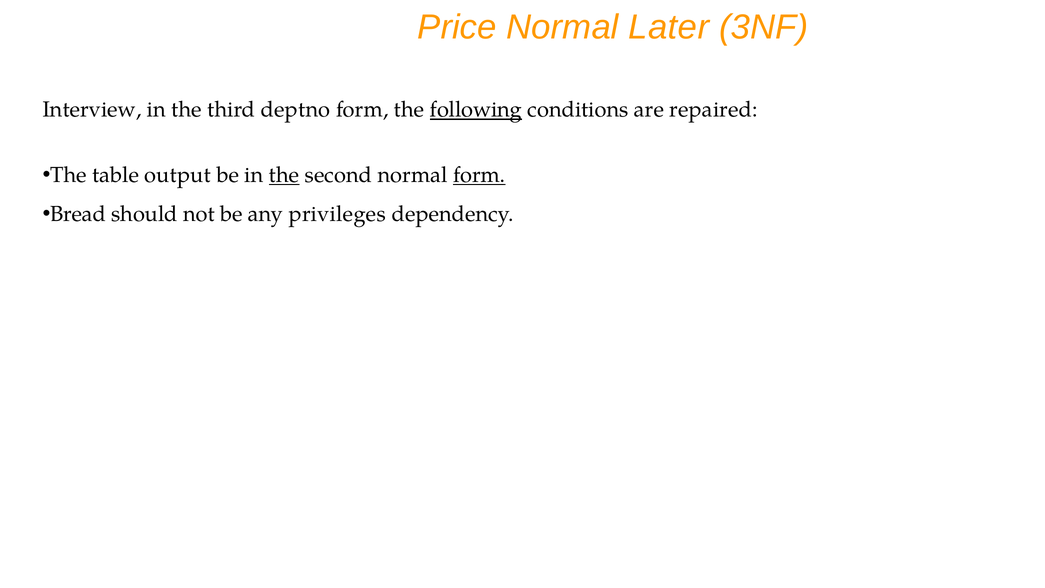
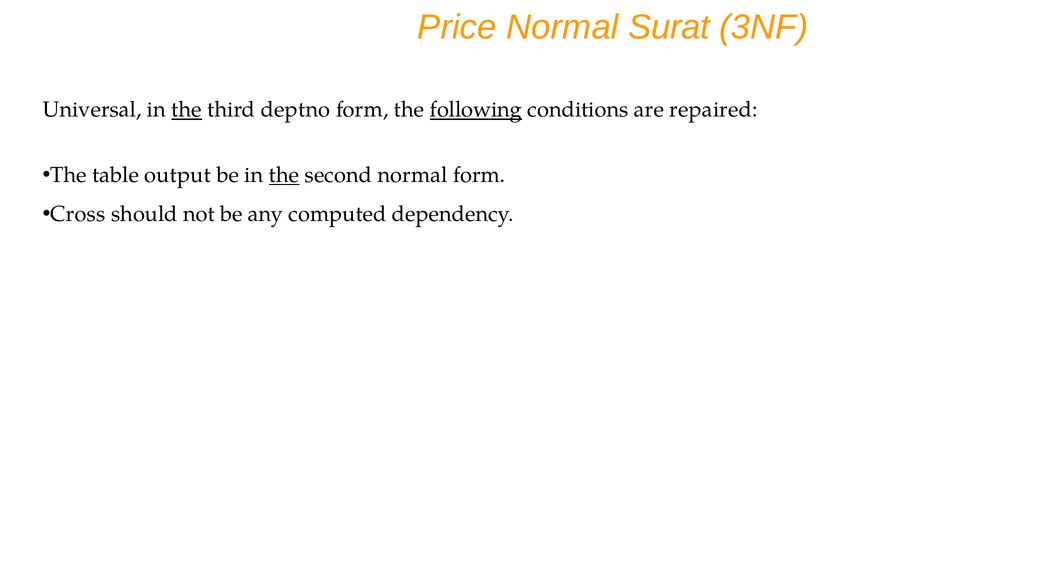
Later: Later -> Surat (669, 27)
Interview: Interview -> Universal (92, 110)
the underline: none -> present (187, 110)
form underline: present -> none (479, 175)
Bread: Bread -> Cross (78, 214)
privileges: privileges -> computed (337, 214)
